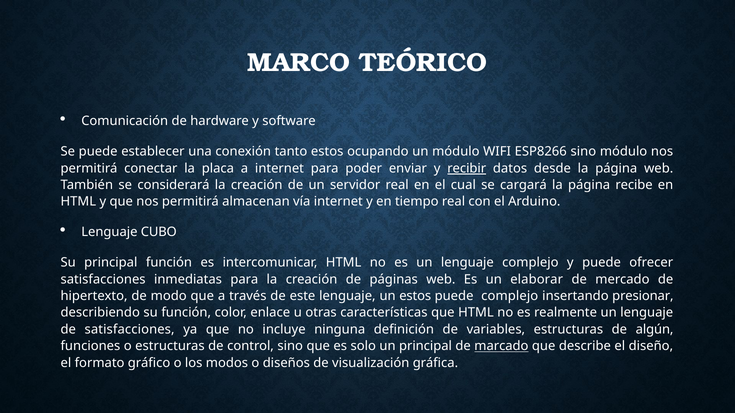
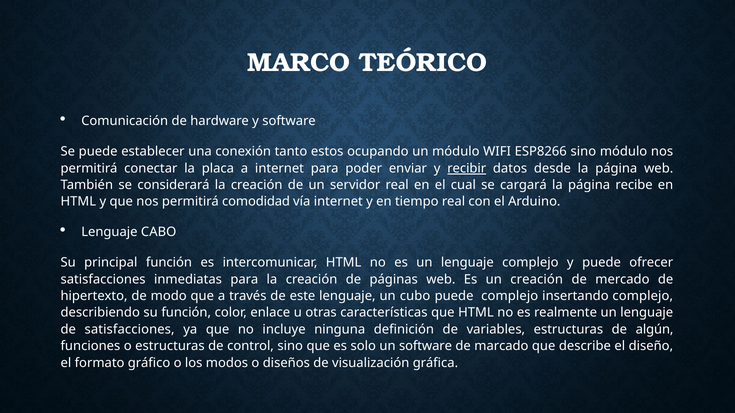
almacenan: almacenan -> comodidad (256, 202)
CUBO: CUBO -> CABO (159, 232)
un elaborar: elaborar -> creación (537, 280)
un estos: estos -> cubo (415, 296)
insertando presionar: presionar -> complejo (643, 296)
un principal: principal -> software (426, 346)
marcado underline: present -> none (501, 346)
